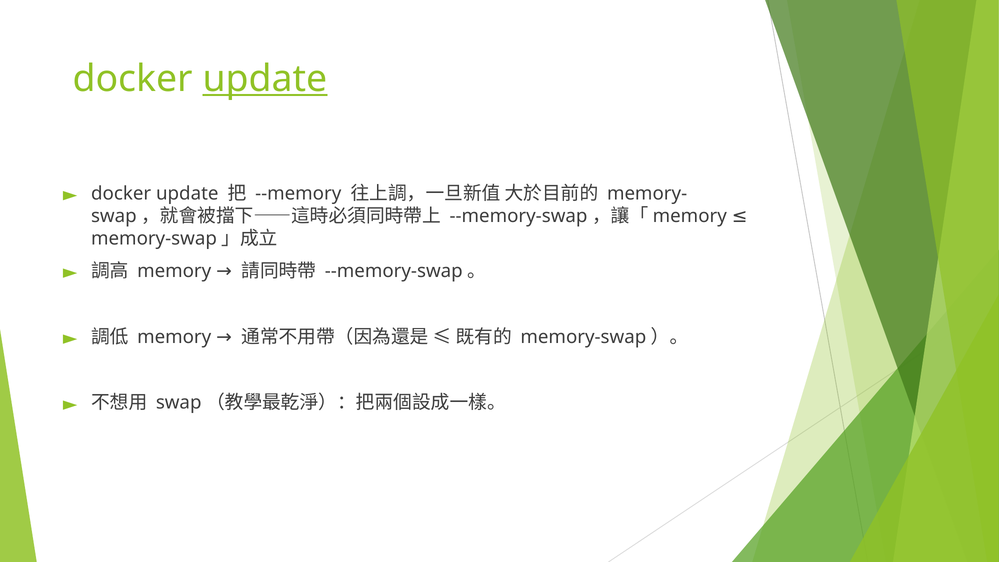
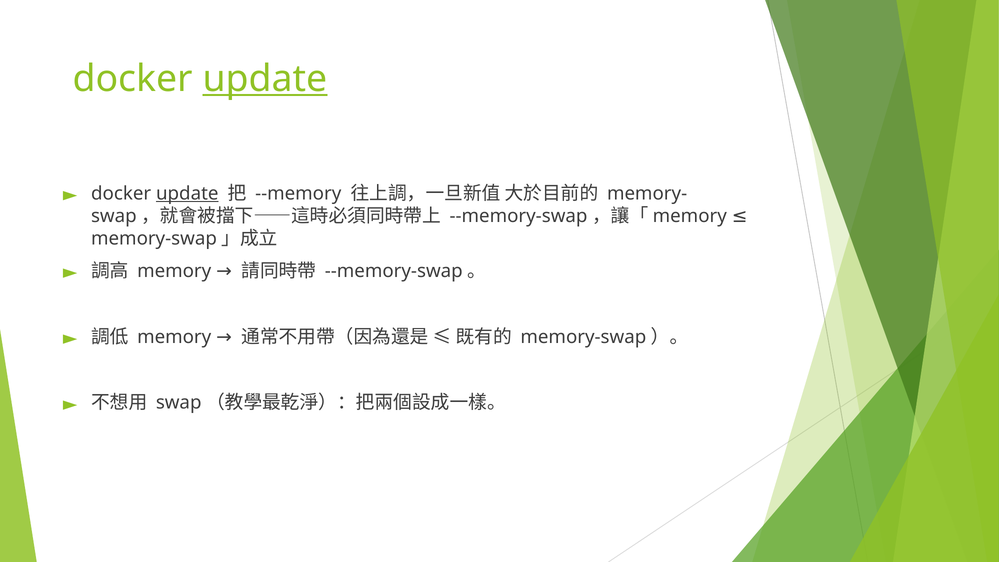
update underline: none -> present (187, 193)
